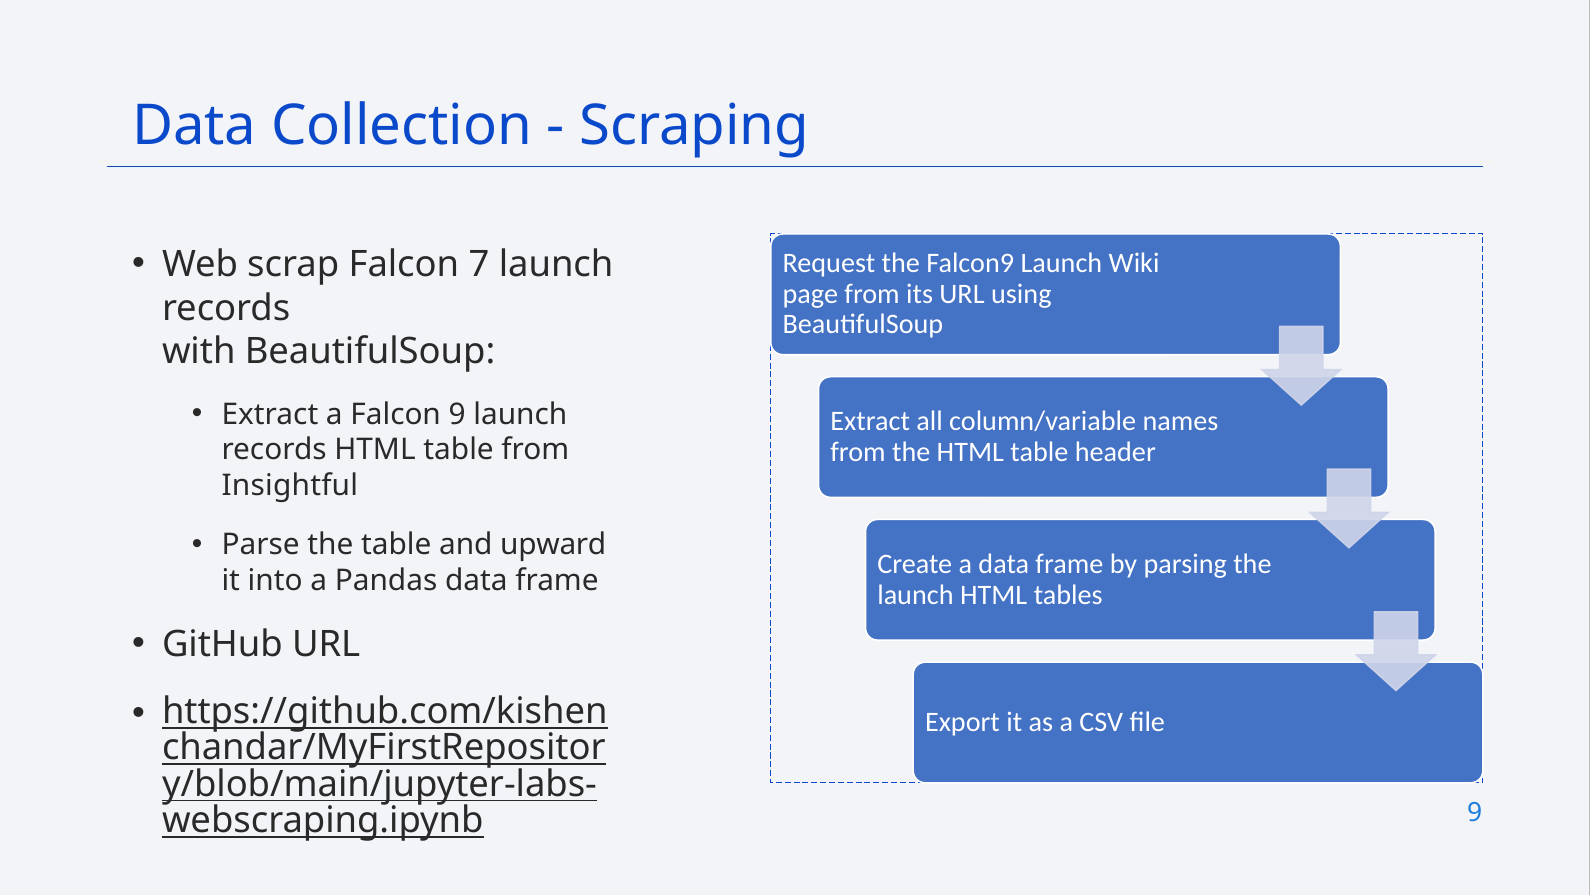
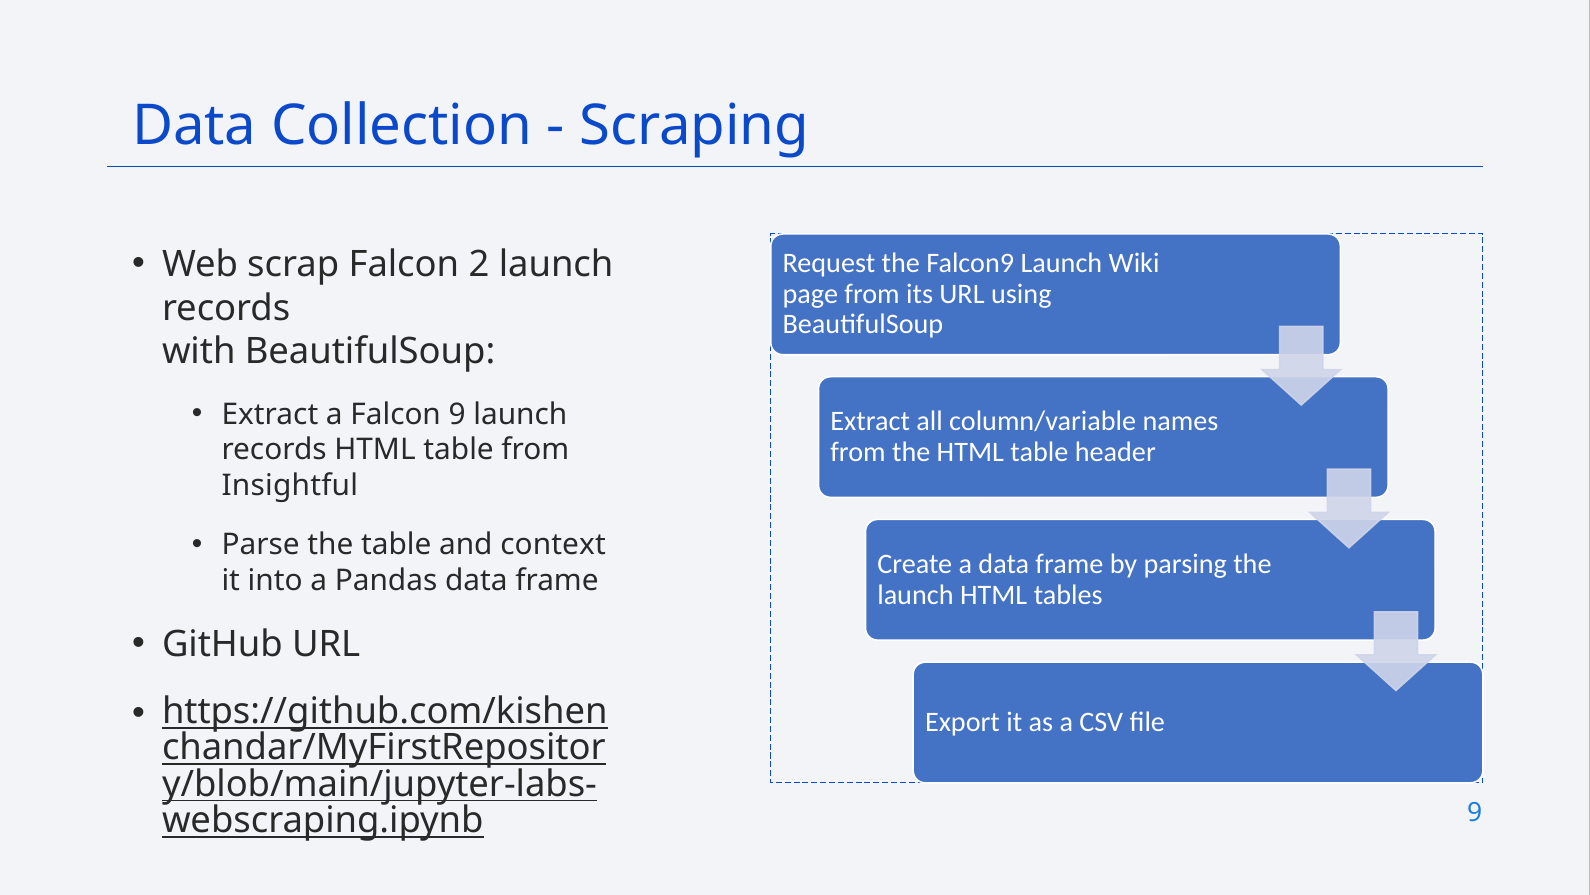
7: 7 -> 2 (479, 264)
upward: upward -> context (553, 545)
